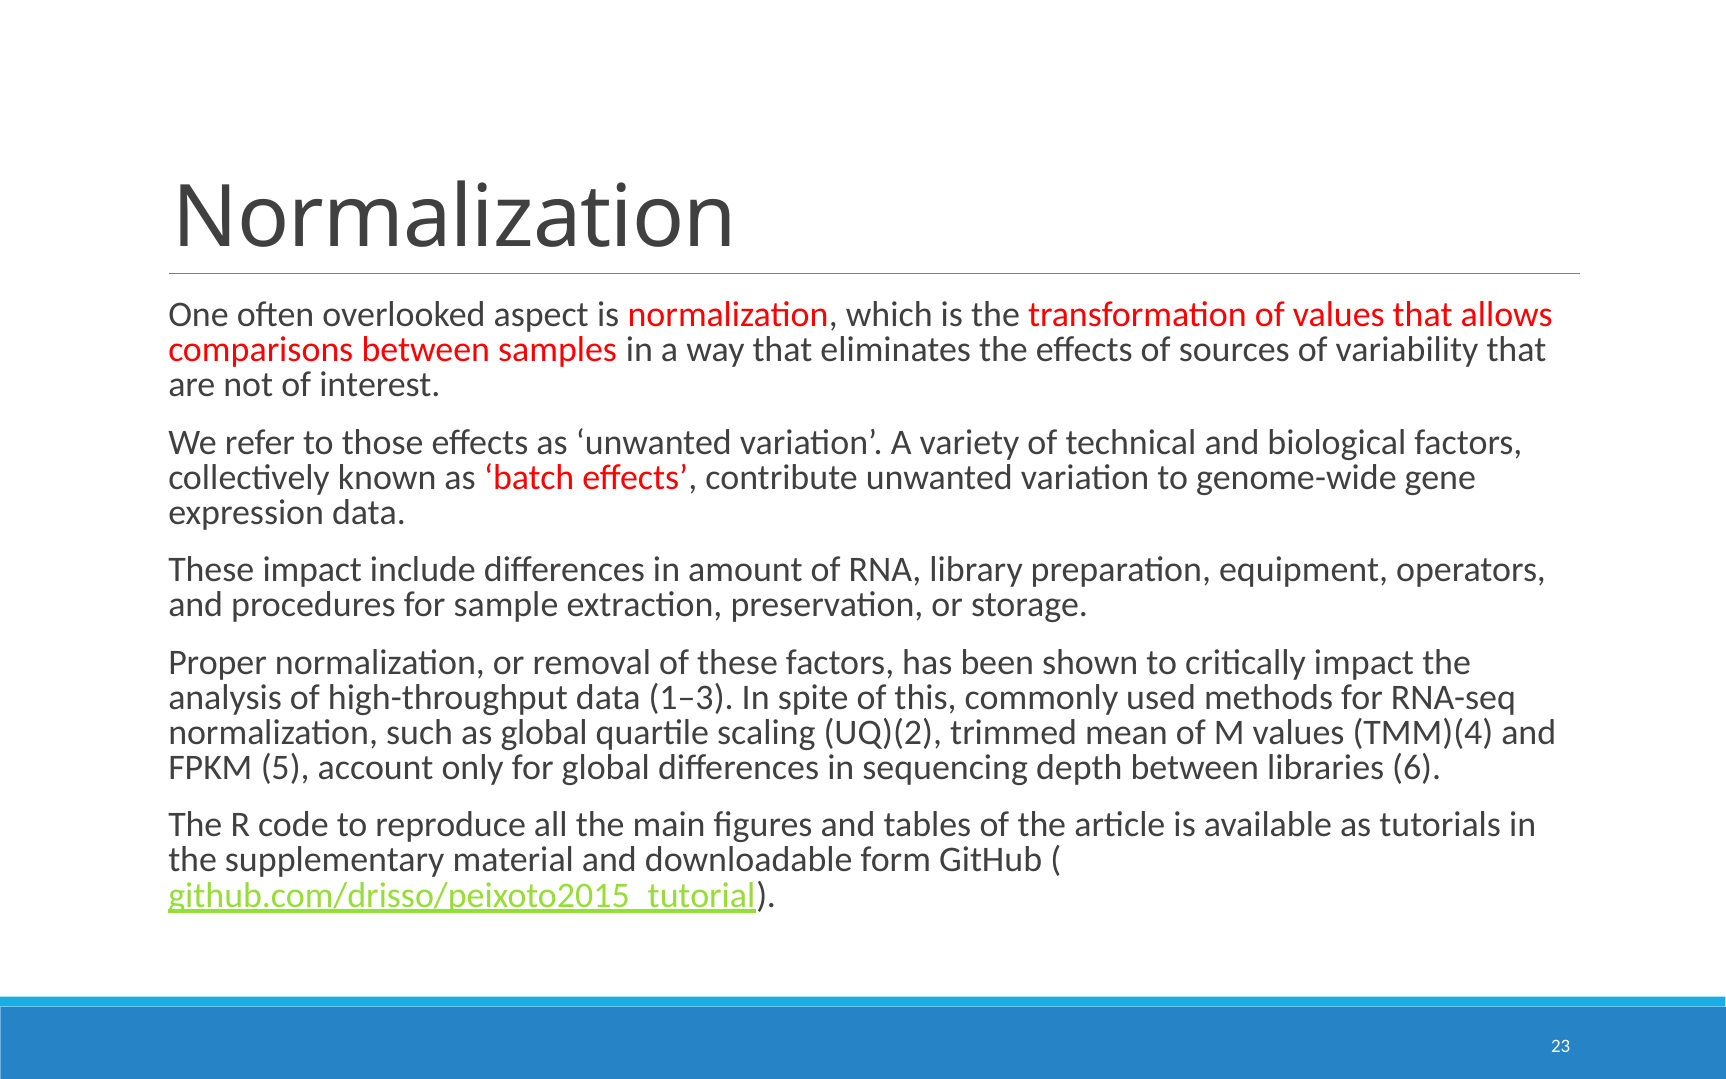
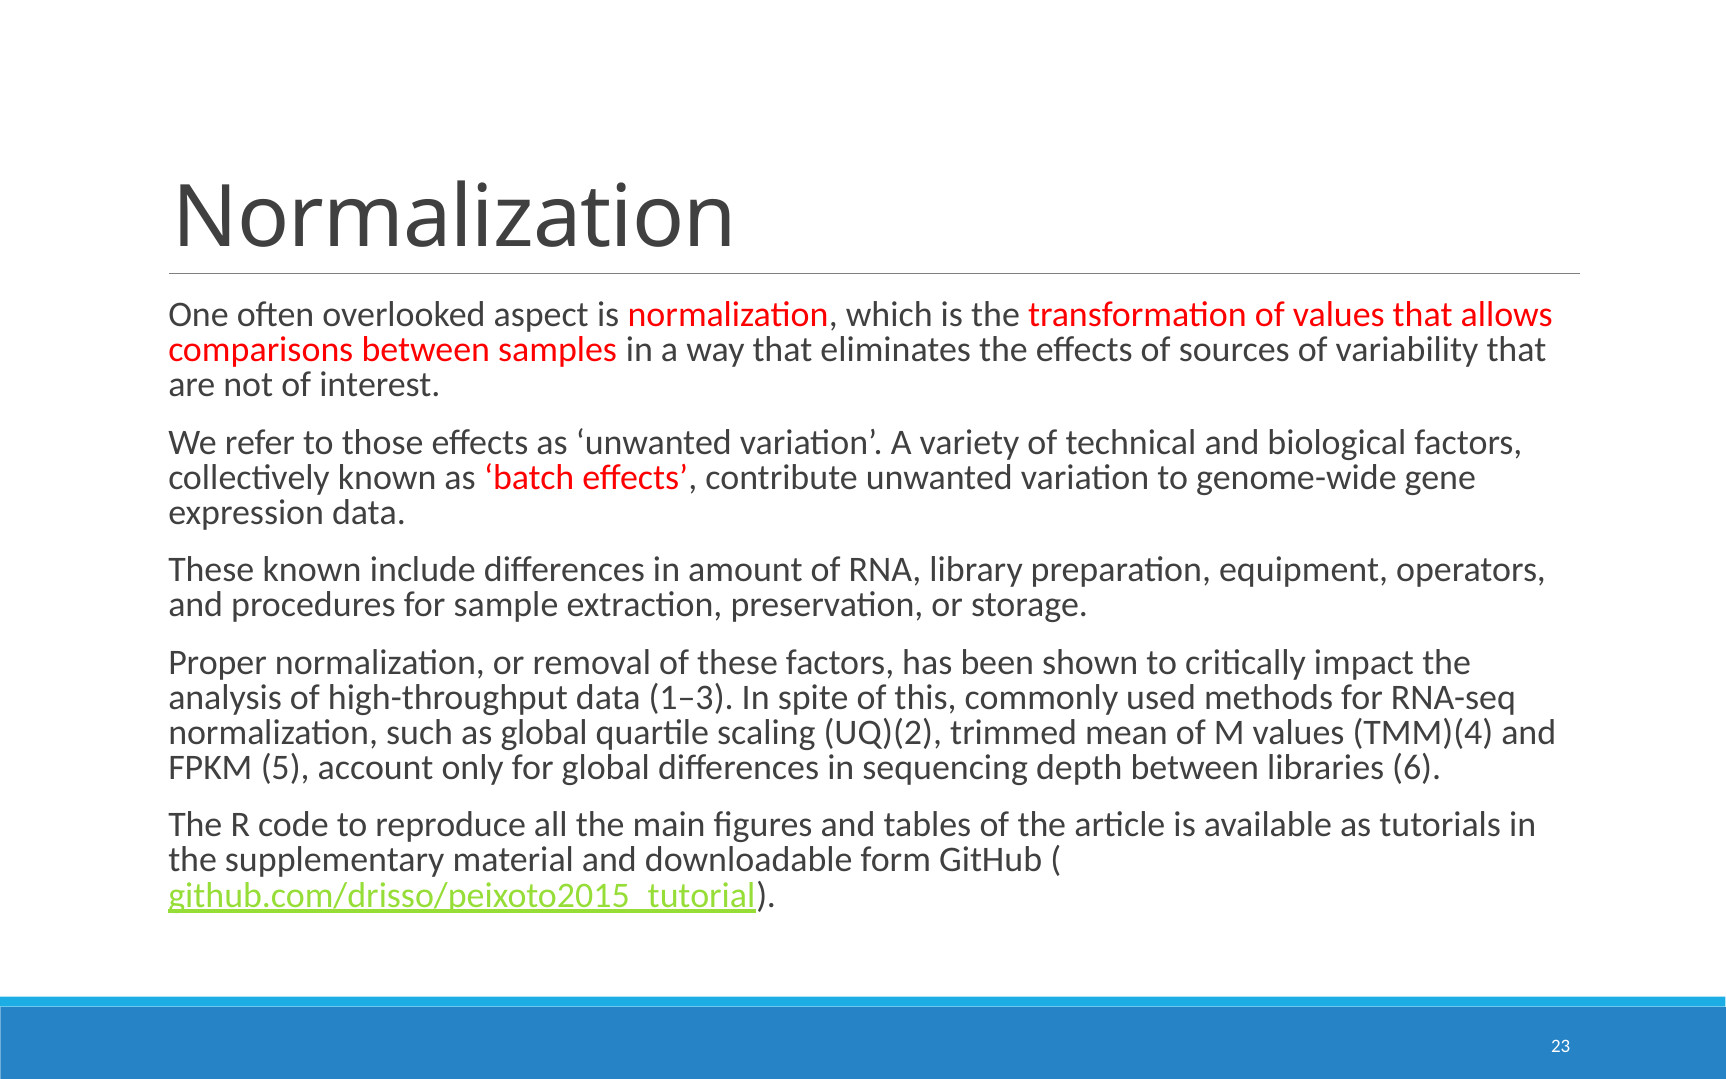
These impact: impact -> known (312, 570)
